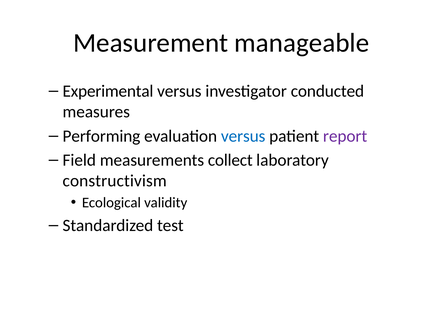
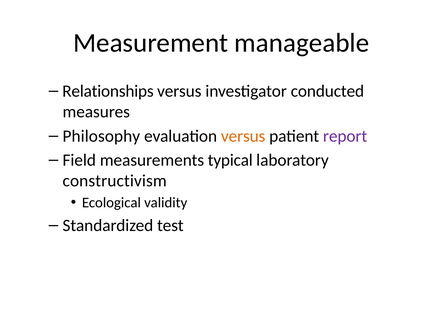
Experimental: Experimental -> Relationships (108, 91)
Performing: Performing -> Philosophy (101, 136)
versus colour: blue -> orange (243, 136)
collect: collect -> typical (230, 160)
